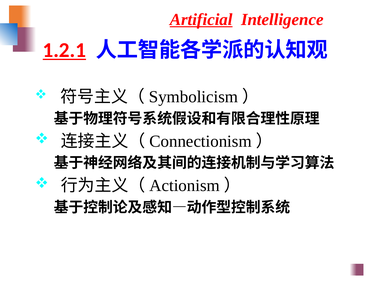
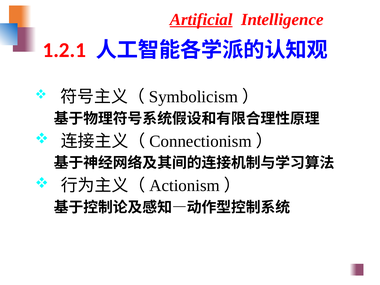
1.2.1 underline: present -> none (64, 50)
